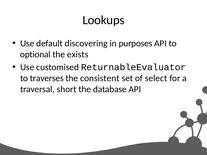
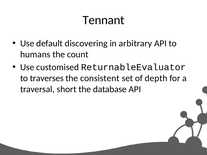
Lookups: Lookups -> Tennant (104, 20)
purposes: purposes -> arbitrary (135, 43)
optional: optional -> humans (35, 54)
exists: exists -> count (78, 54)
select: select -> depth (156, 78)
